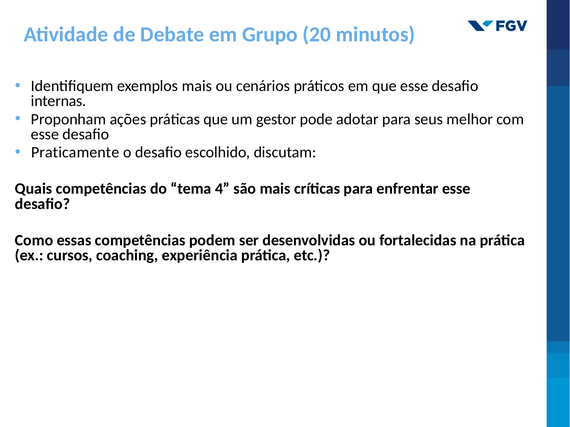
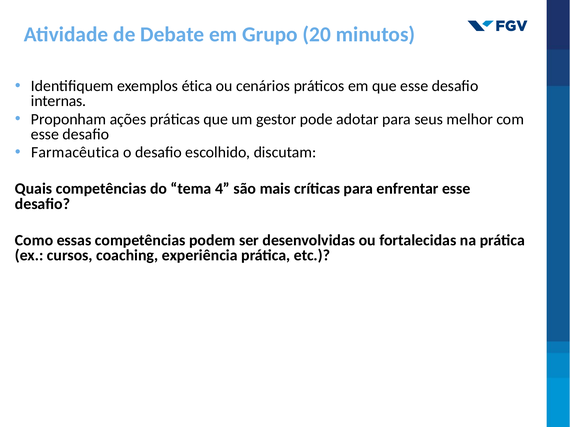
exemplos mais: mais -> ética (197, 86)
Praticamente: Praticamente -> Farmacêutica (75, 153)
